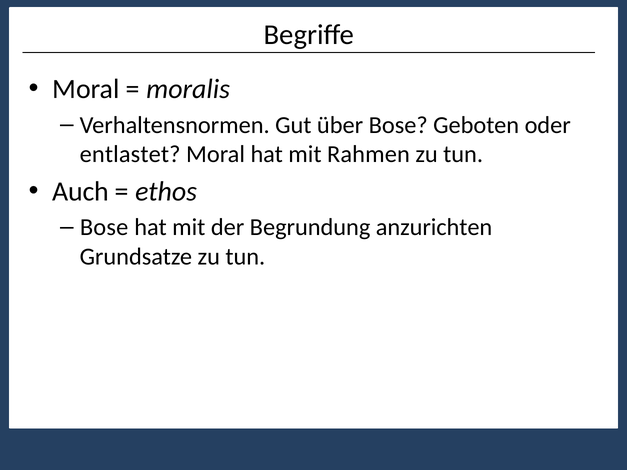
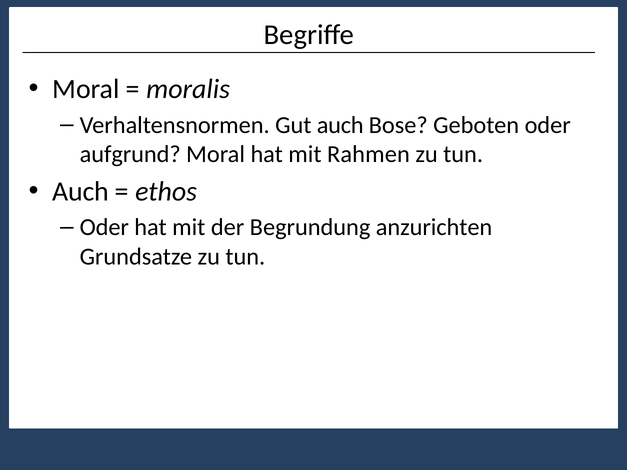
Gut über: über -> auch (340, 125)
entlastet: entlastet -> aufgrund (130, 154)
Bose: Bose -> Oder (104, 228)
